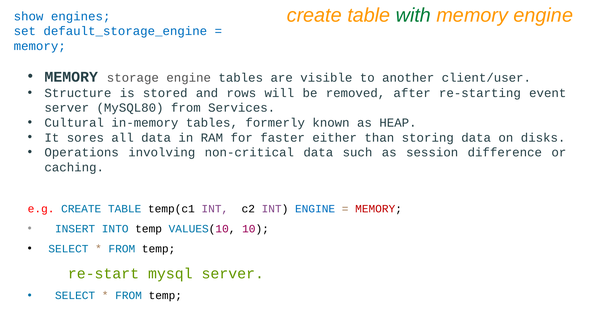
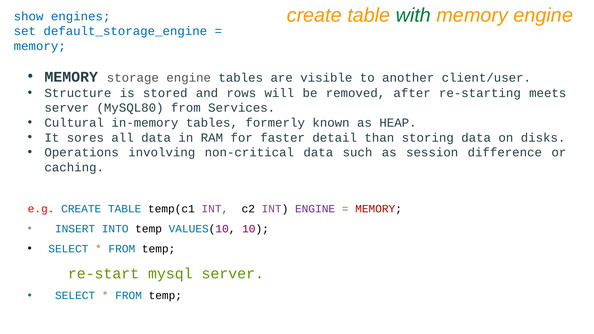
event: event -> meets (548, 93)
either: either -> detail (335, 138)
ENGINE colour: blue -> purple (315, 209)
